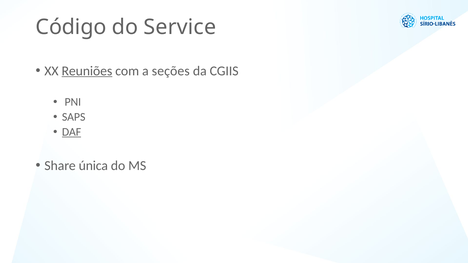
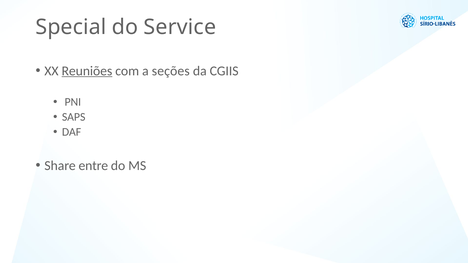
Código: Código -> Special (71, 27)
DAF underline: present -> none (72, 132)
única: única -> entre (93, 166)
